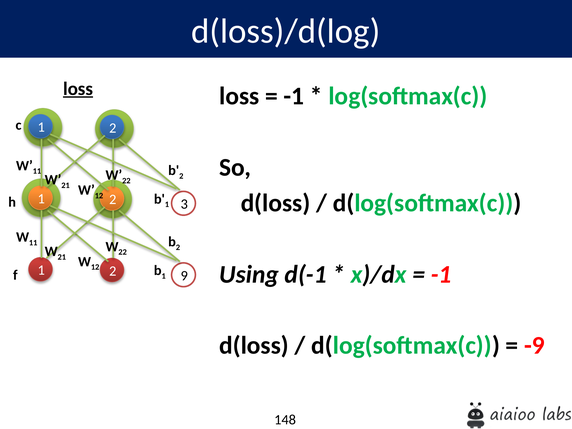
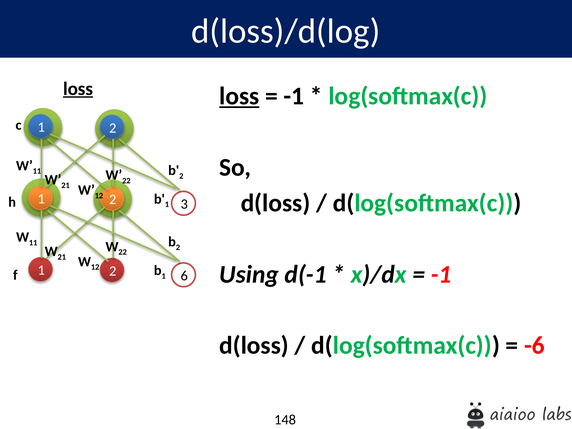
loss underline: none -> present (239, 96)
9: 9 -> 6 (184, 276)
-9: -9 -> -6 (534, 346)
